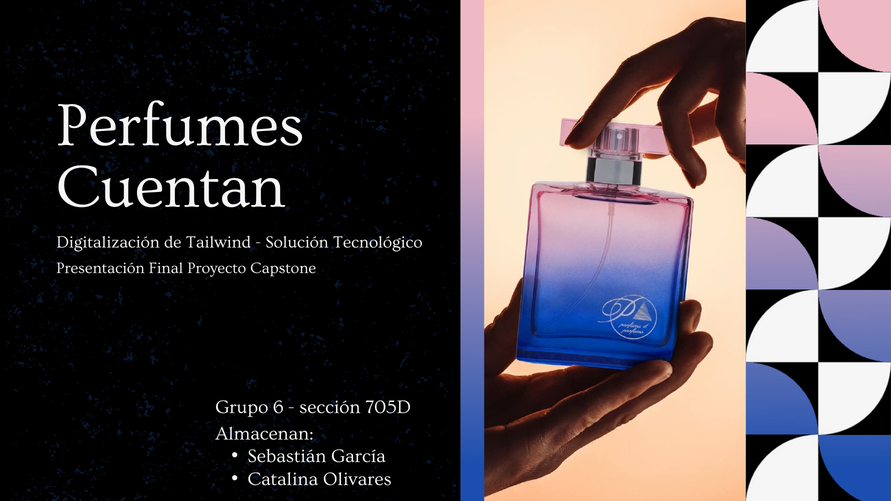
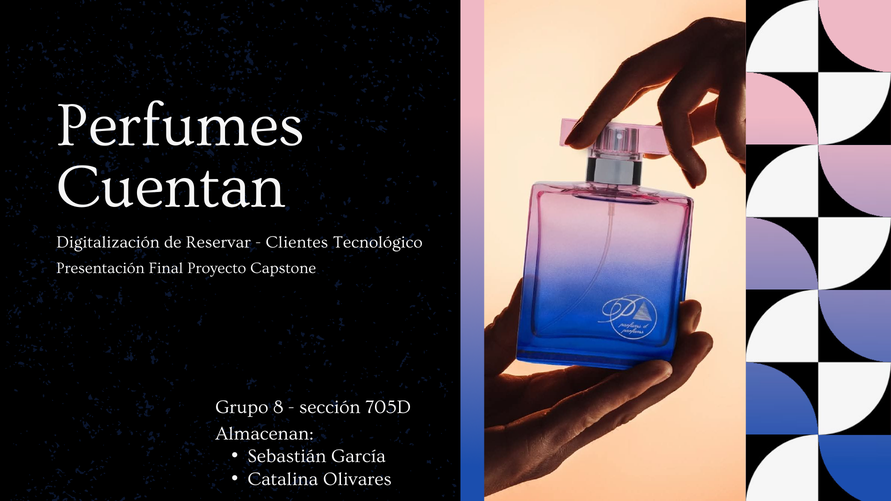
Tailwind: Tailwind -> Reservar (218, 242)
Solución: Solución -> Clientes (297, 242)
6: 6 -> 8 (278, 407)
